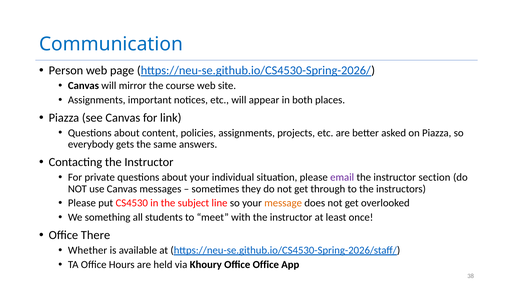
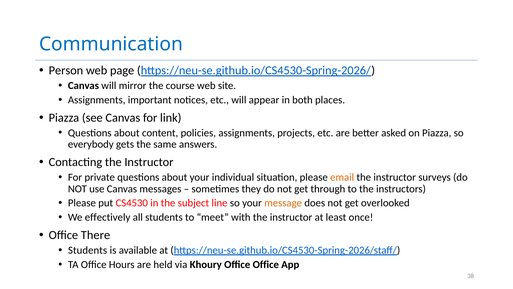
email colour: purple -> orange (342, 177)
section: section -> surveys (435, 177)
something: something -> effectively (108, 217)
Whether: Whether -> Students (88, 250)
